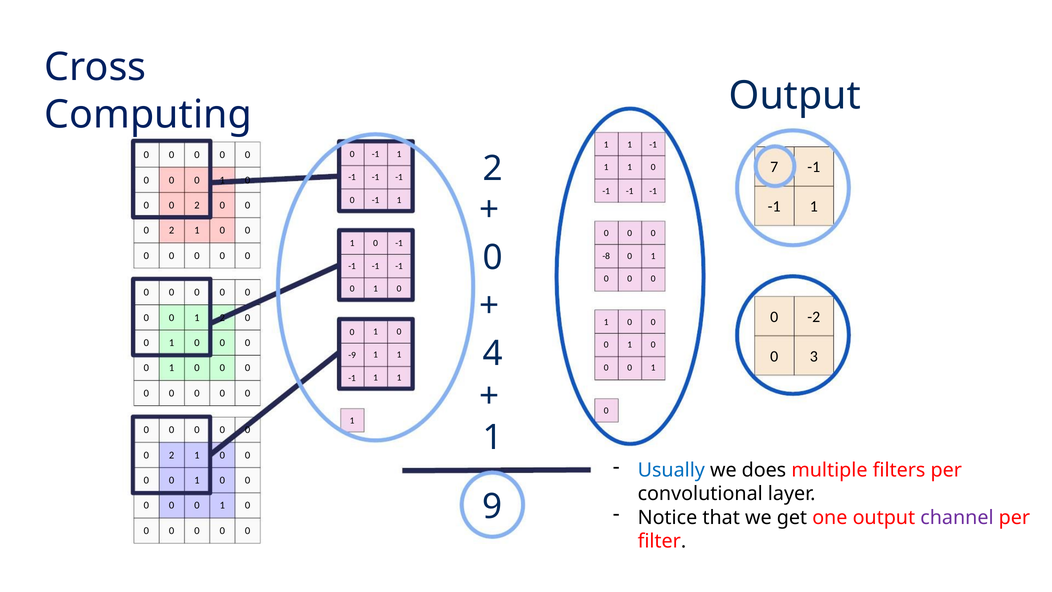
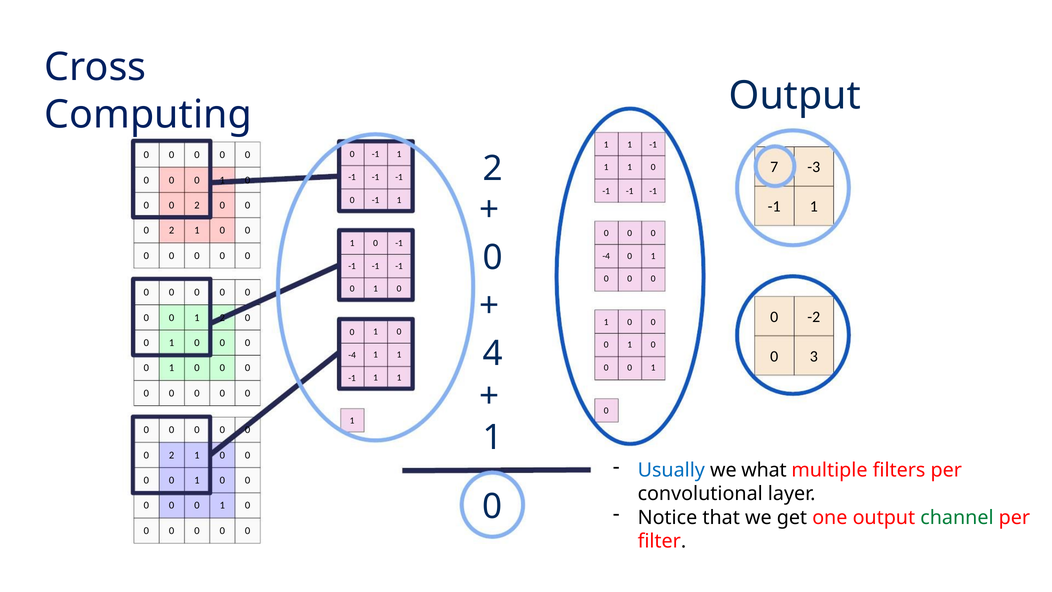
7 -1: -1 -> -3 (814, 167)
-8: -8 -> -4 (606, 256)
-9: -9 -> -4 (352, 355)
does: does -> what (764, 470)
channel colour: purple -> green (957, 517)
9: 9 -> 0 (492, 506)
